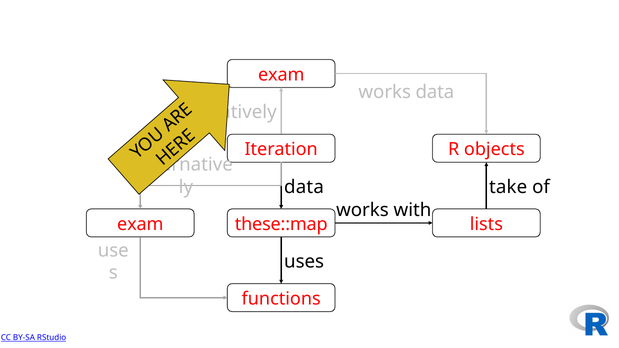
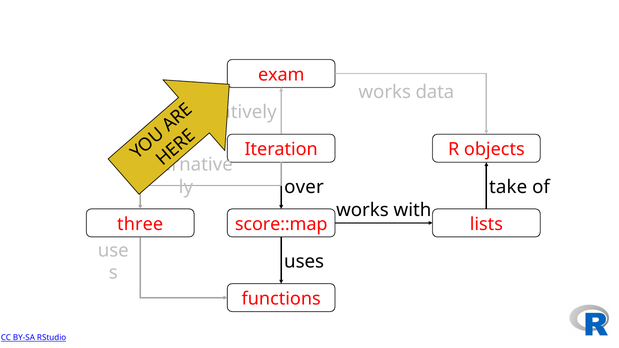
data: data -> over (304, 187)
exam: exam -> three (140, 224)
these::map: these::map -> score::map (281, 224)
